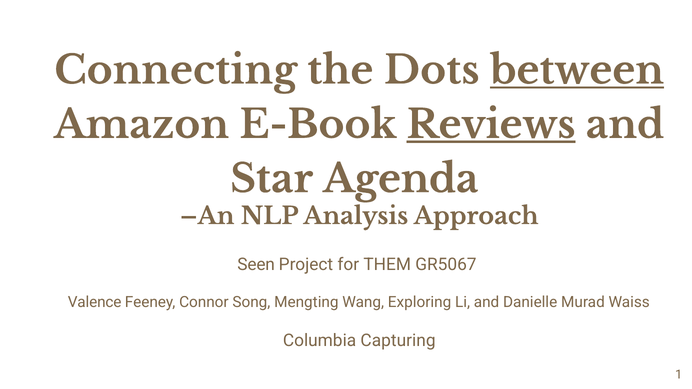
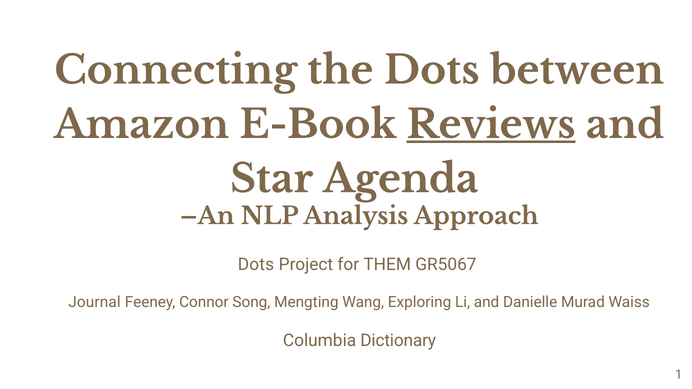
between underline: present -> none (577, 71)
Seen: Seen -> Dots (256, 265)
Valence: Valence -> Journal (94, 302)
Capturing: Capturing -> Dictionary (398, 341)
